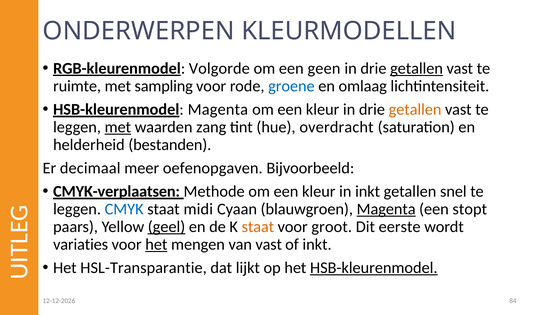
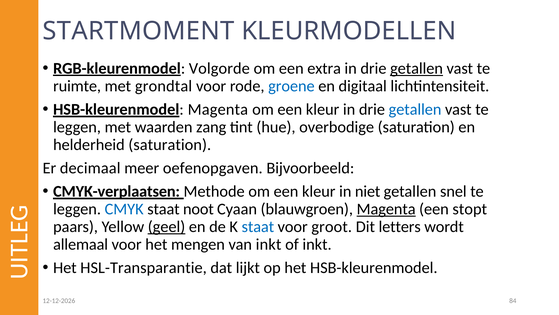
ONDERWERPEN: ONDERWERPEN -> STARTMOMENT (139, 31)
geen: geen -> extra (324, 68)
sampling: sampling -> grondtal (164, 86)
omlaag: omlaag -> digitaal (363, 86)
getallen colour: orange -> blue (415, 109)
met underline: present -> none (118, 127)
overdracht: overdracht -> overbodige (337, 127)
helderheid bestanden: bestanden -> saturation (170, 144)
in inkt: inkt -> niet (368, 191)
midi: midi -> noot (198, 209)
staat colour: orange -> blue (258, 226)
eerste: eerste -> letters (400, 226)
variaties: variaties -> allemaal (81, 244)
het underline: present -> none (156, 244)
van vast: vast -> inkt (269, 244)
HSB-kleurenmodel underline: present -> none (374, 267)
